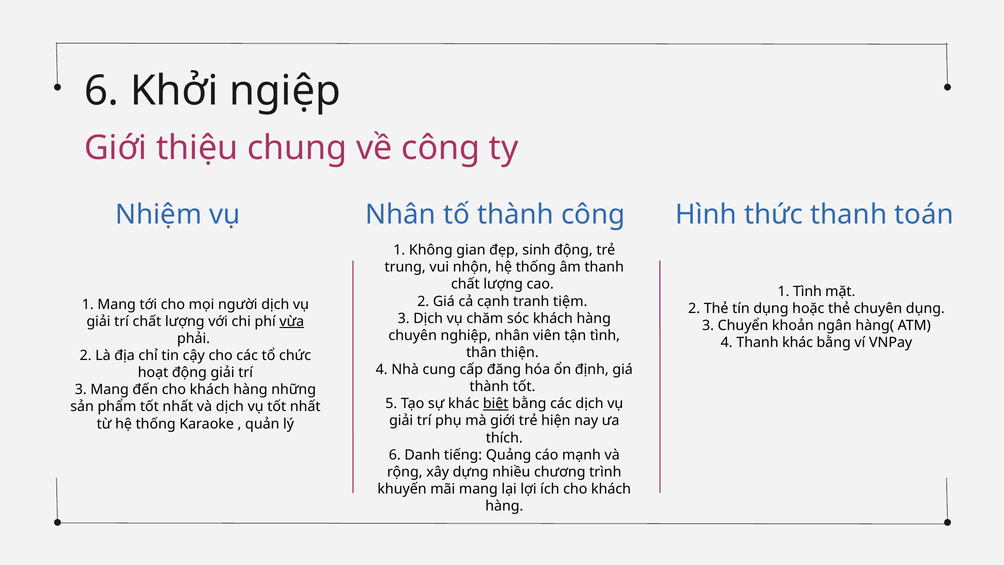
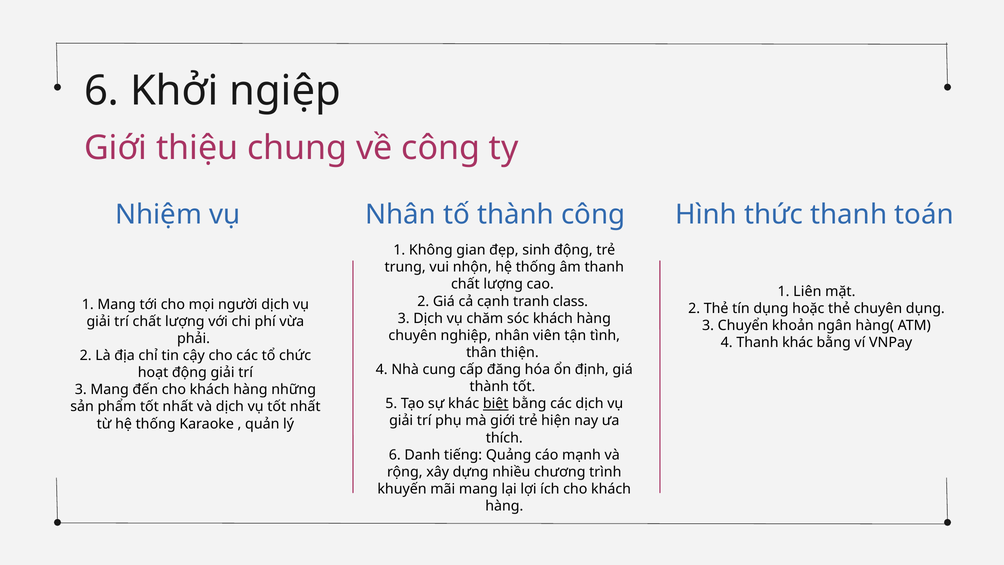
1 Tình: Tình -> Liên (807, 291)
tiệm: tiệm -> class (570, 301)
vừa underline: present -> none (292, 321)
